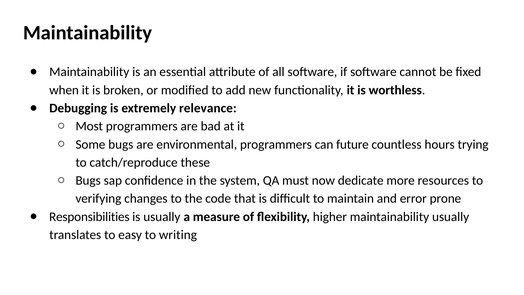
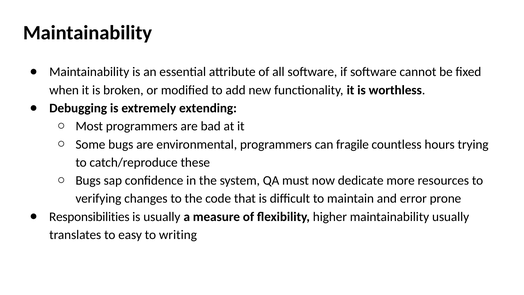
relevance: relevance -> extending (208, 108)
future: future -> fragile (352, 144)
